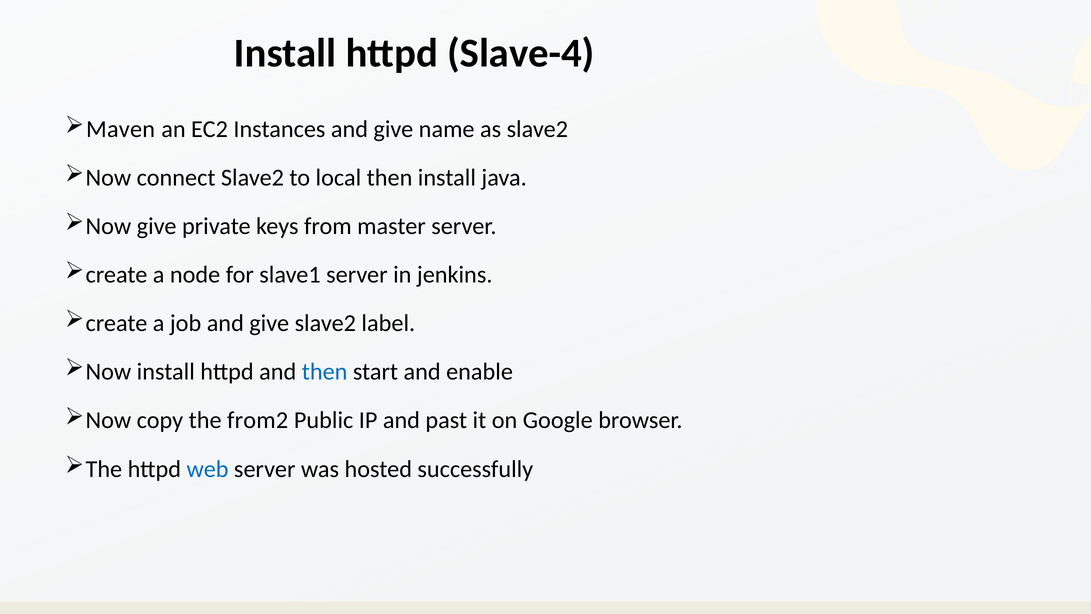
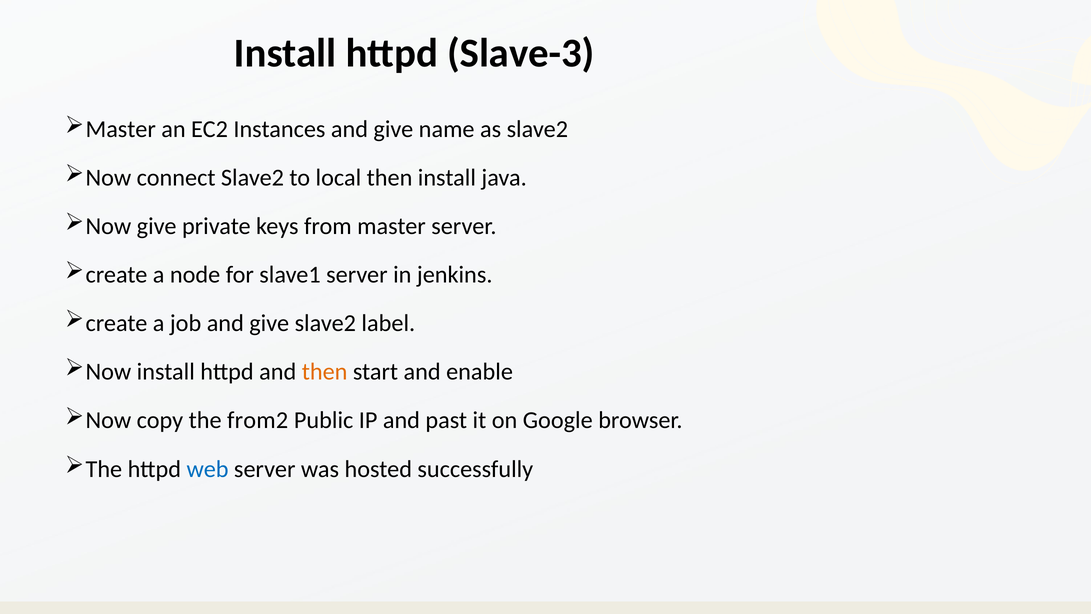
Slave-4: Slave-4 -> Slave-3 (521, 53)
Maven: Maven -> Master (121, 129)
then colour: blue -> orange (325, 372)
